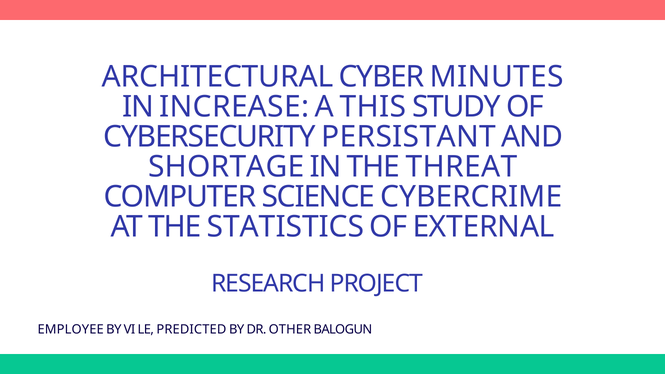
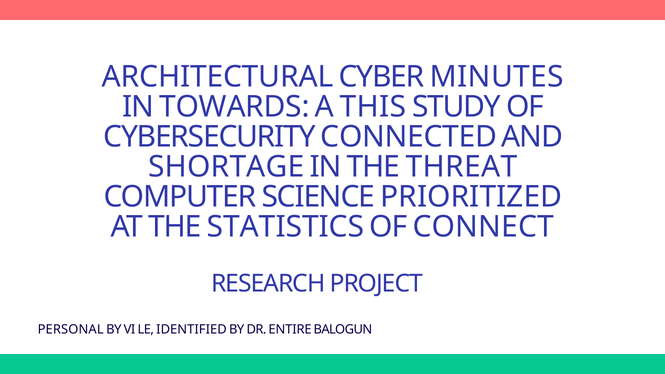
INCREASE: INCREASE -> TOWARDS (235, 107)
PERSISTANT: PERSISTANT -> CONNECTED (409, 137)
CYBERCRIME: CYBERCRIME -> PRIORITIZED (471, 197)
EXTERNAL: EXTERNAL -> CONNECT (483, 227)
EMPLOYEE: EMPLOYEE -> PERSONAL (71, 330)
PREDICTED: PREDICTED -> IDENTIFIED (191, 330)
OTHER: OTHER -> ENTIRE (290, 330)
